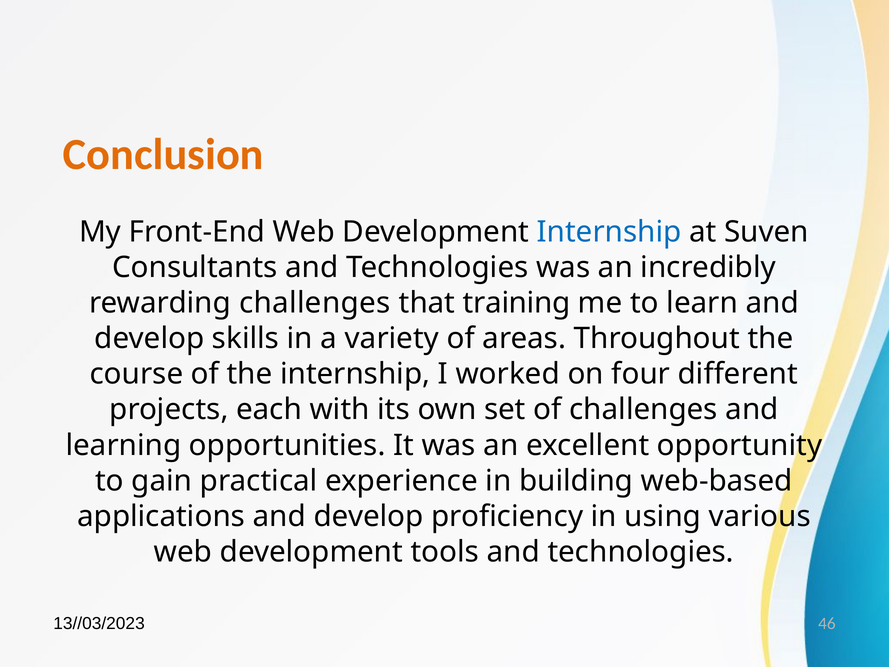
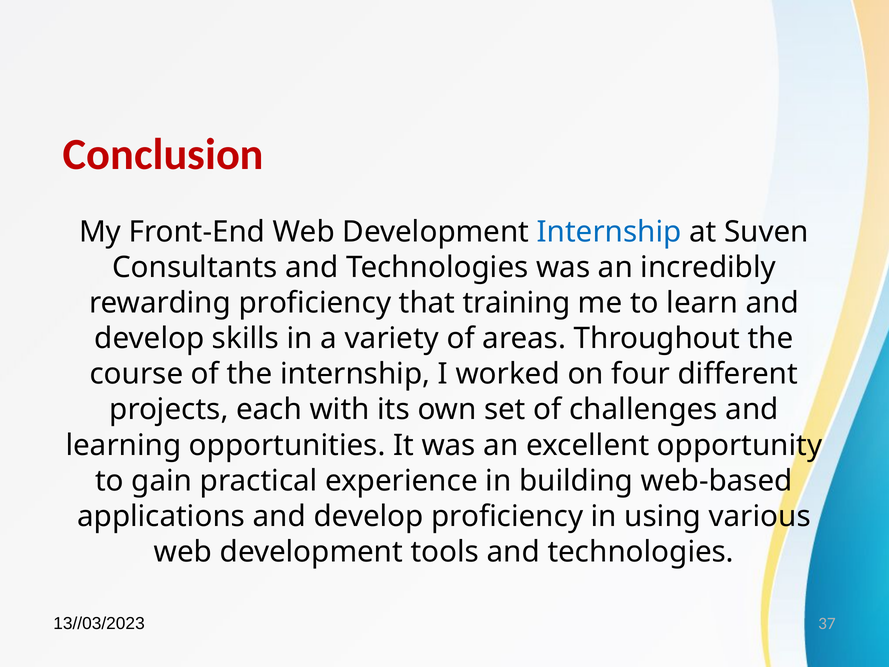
Conclusion colour: orange -> red (163, 155)
rewarding challenges: challenges -> proficiency (315, 303)
46: 46 -> 37 (827, 623)
